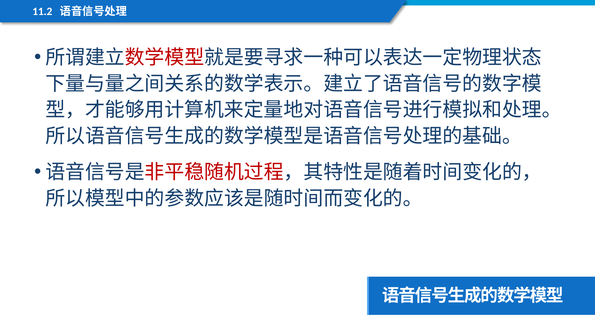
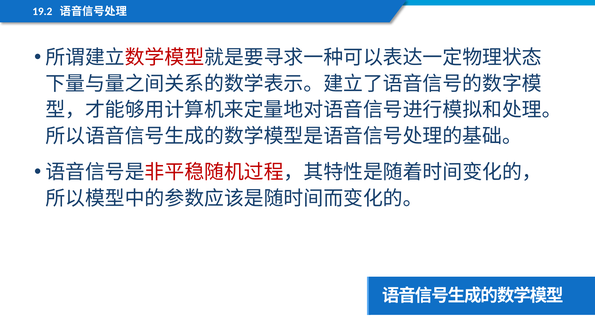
11.2: 11.2 -> 19.2 (42, 12)
